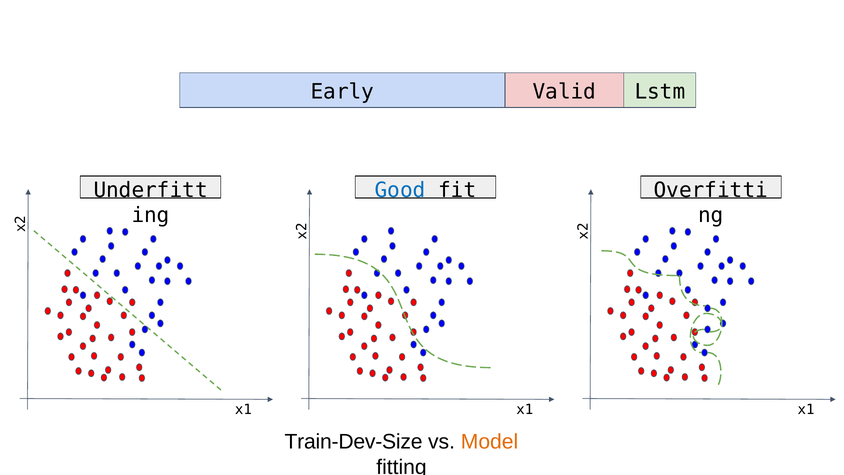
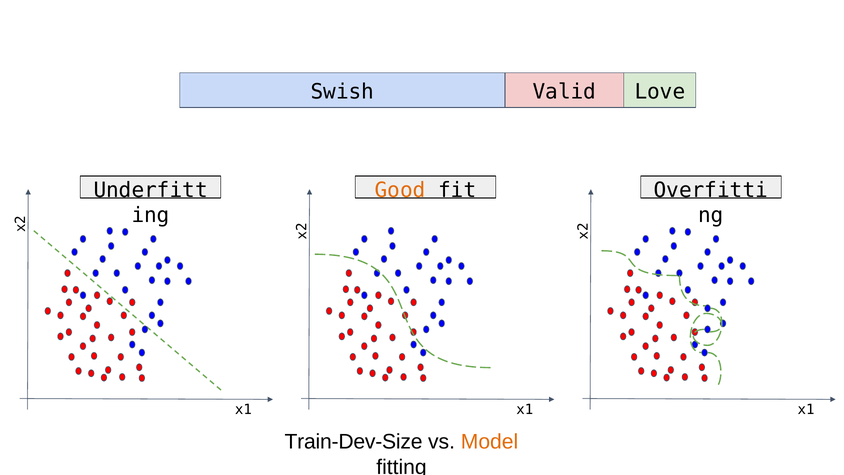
Early: Early -> Swish (342, 91)
Lstm: Lstm -> Love (660, 91)
Good colour: blue -> orange (400, 190)
